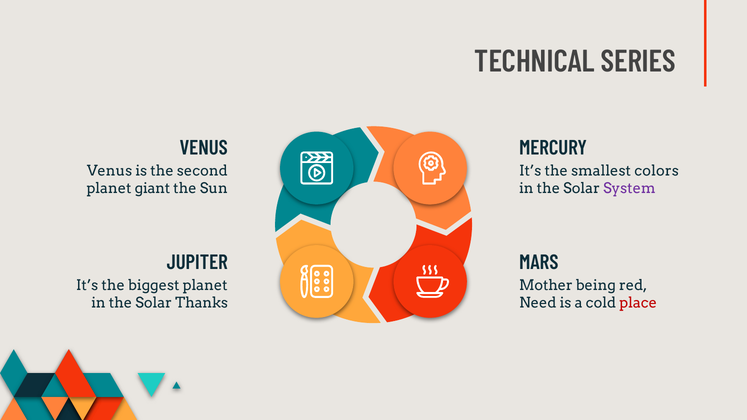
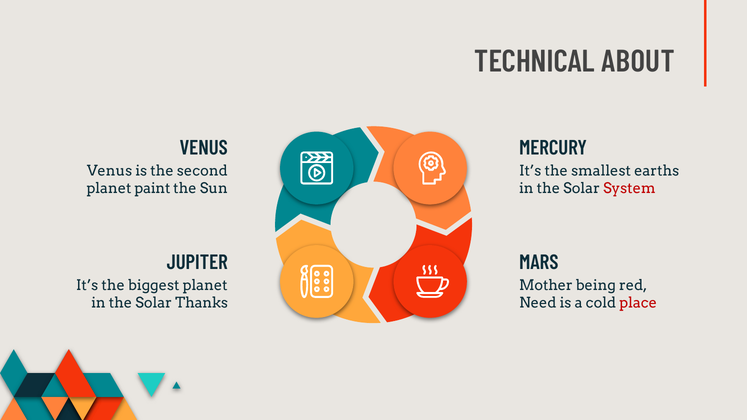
SERIES: SERIES -> ABOUT (638, 62)
colors: colors -> earths (657, 171)
giant: giant -> paint (152, 189)
System colour: purple -> red (629, 189)
